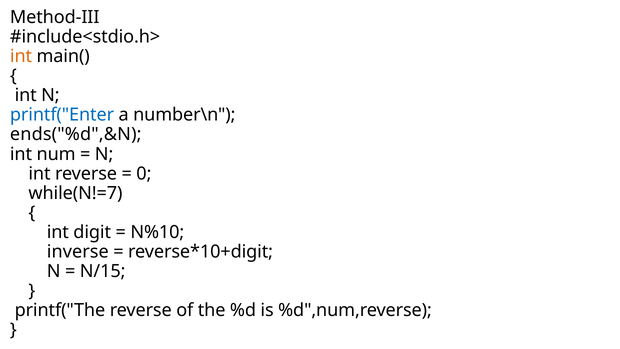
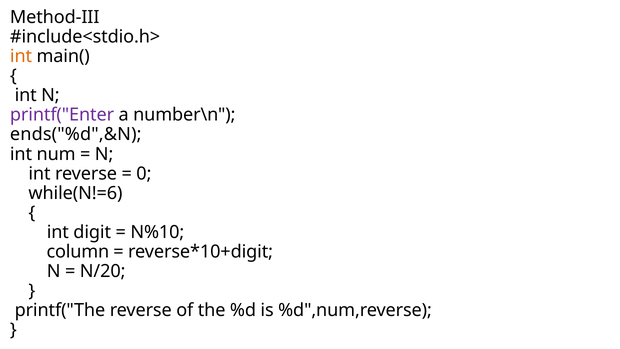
printf("Enter colour: blue -> purple (62, 115)
while(N!=7: while(N!=7 -> while(N!=6 (75, 193)
inverse: inverse -> column (78, 252)
N/15: N/15 -> N/20 (103, 271)
